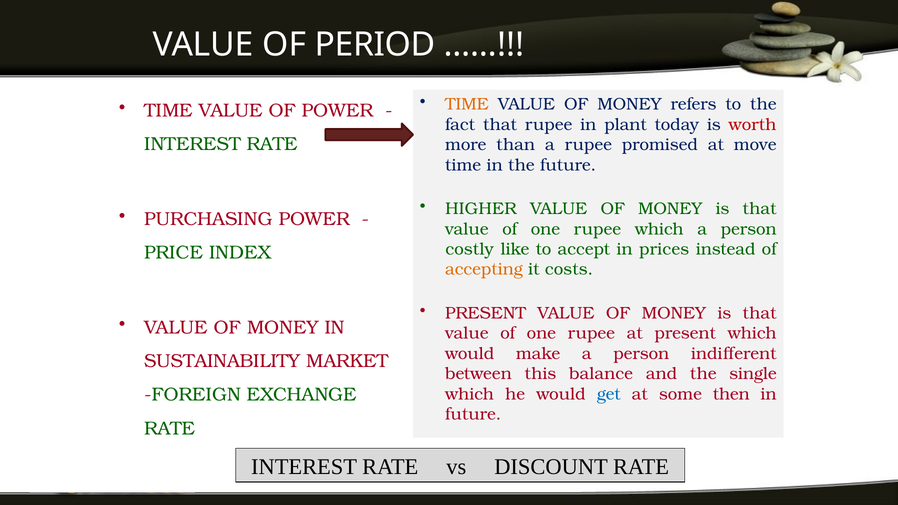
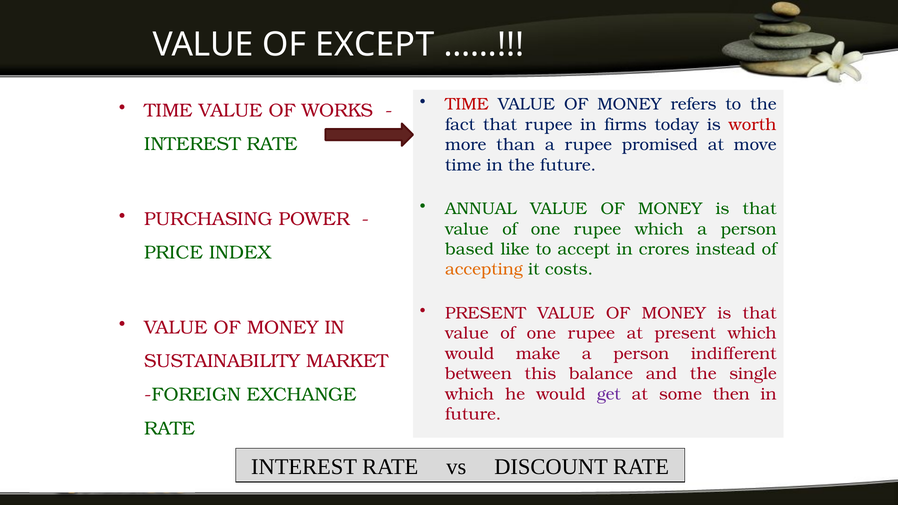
PERIOD: PERIOD -> EXCEPT (375, 44)
TIME colour: orange -> red (467, 104)
OF POWER: POWER -> WORKS (337, 110)
plant: plant -> firms (625, 125)
HIGHER: HIGHER -> ANNUAL (481, 209)
costly: costly -> based (470, 249)
prices: prices -> crores (664, 249)
get colour: blue -> purple (609, 394)
